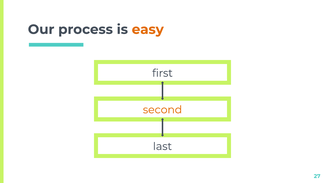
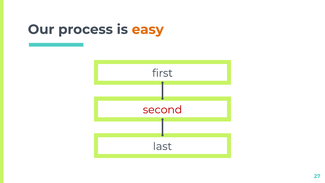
second colour: orange -> red (162, 110)
